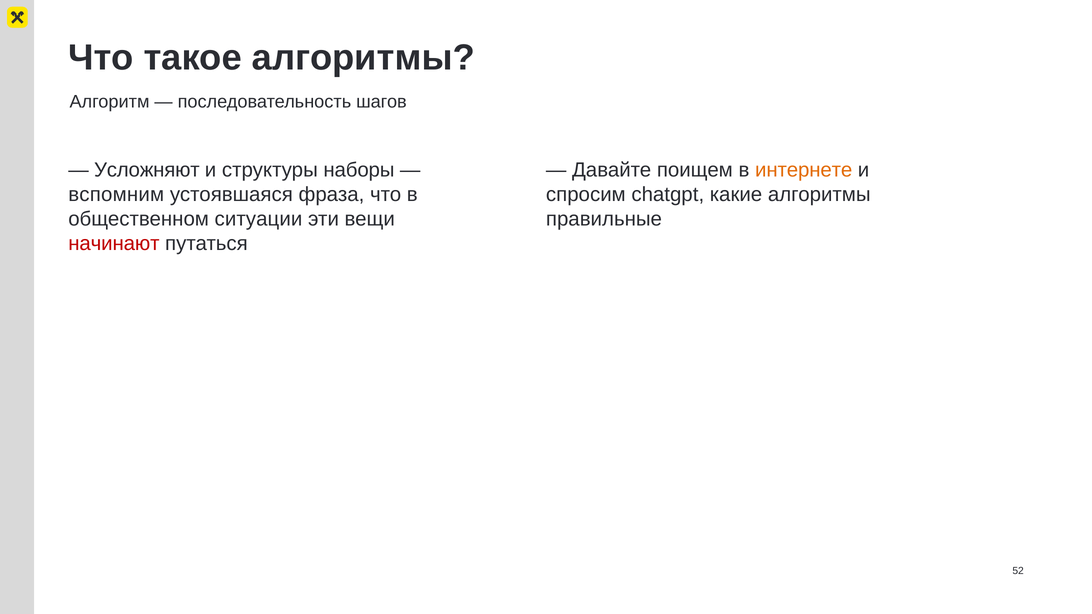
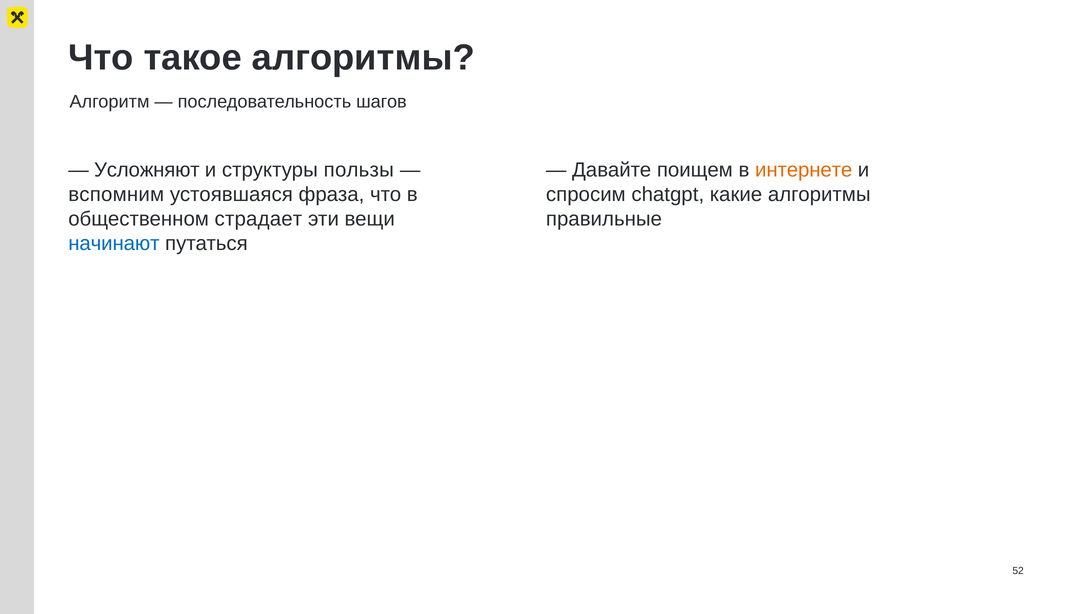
наборы: наборы -> пользы (359, 170)
ситуации: ситуации -> страдает (258, 219)
начинают colour: red -> blue (114, 244)
